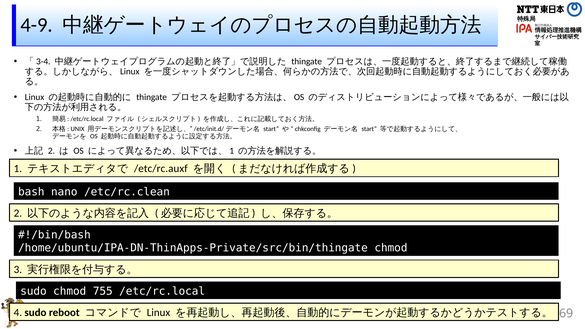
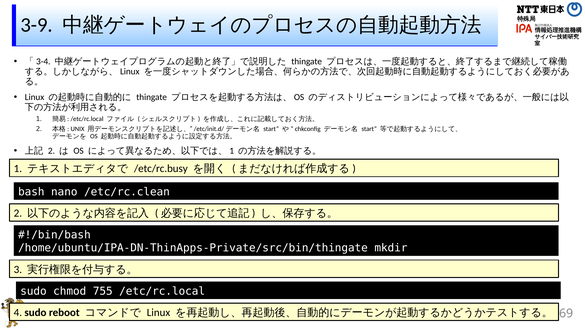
4-9: 4-9 -> 3-9 (37, 25)
/etc/rc.auxf: /etc/rc.auxf -> /etc/rc.busy (161, 169)
/home/ubuntu/IPA-DN-ThinApps-Private/src/bin/thingate chmod: chmod -> mkdir (391, 248)
